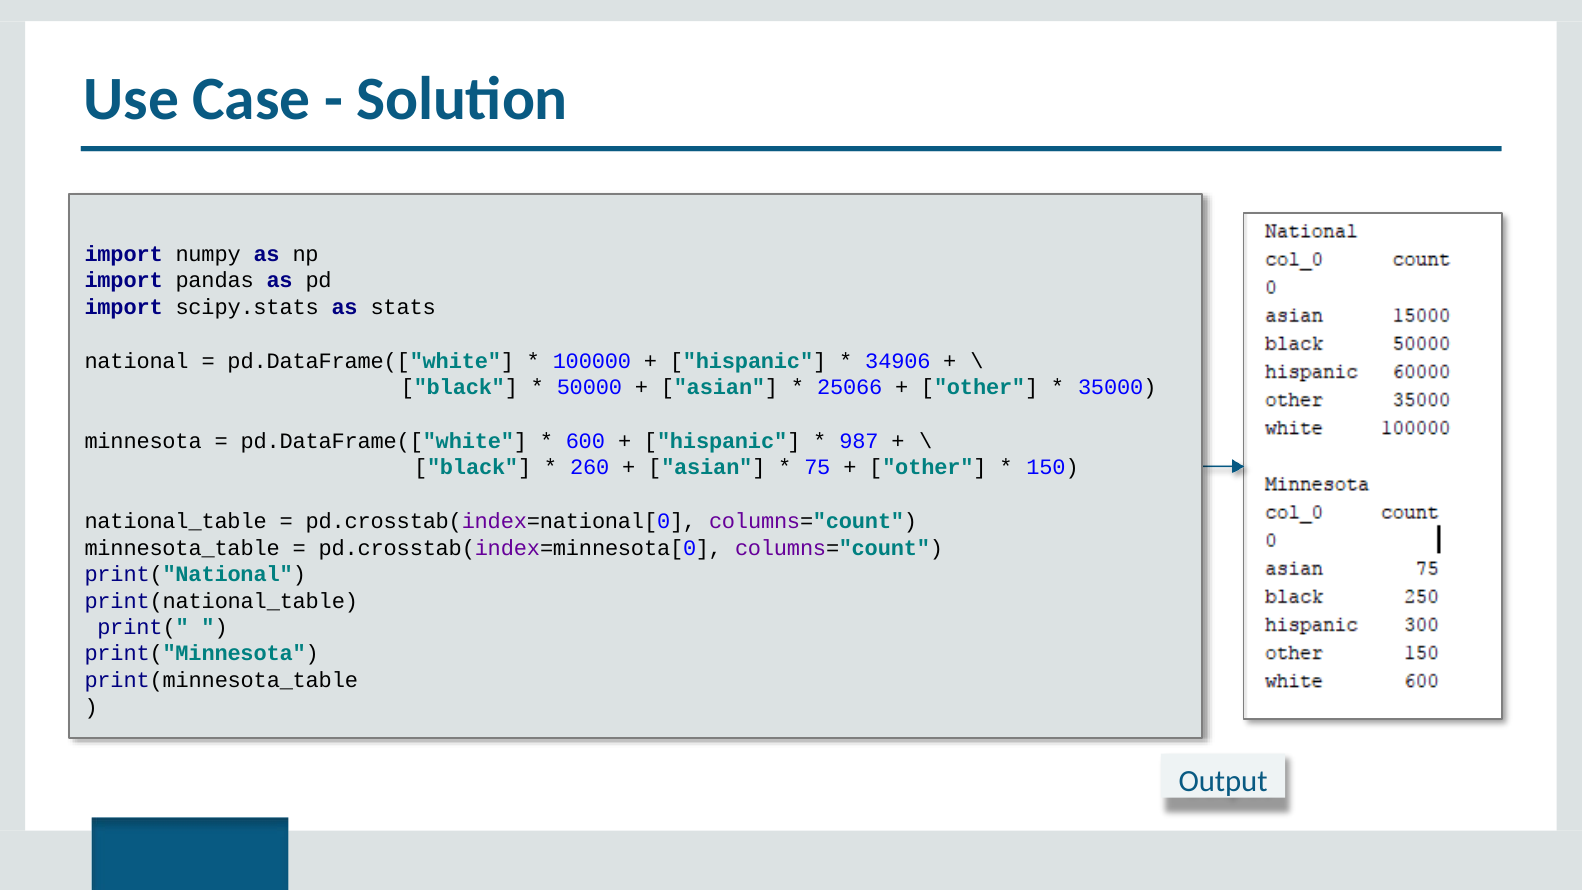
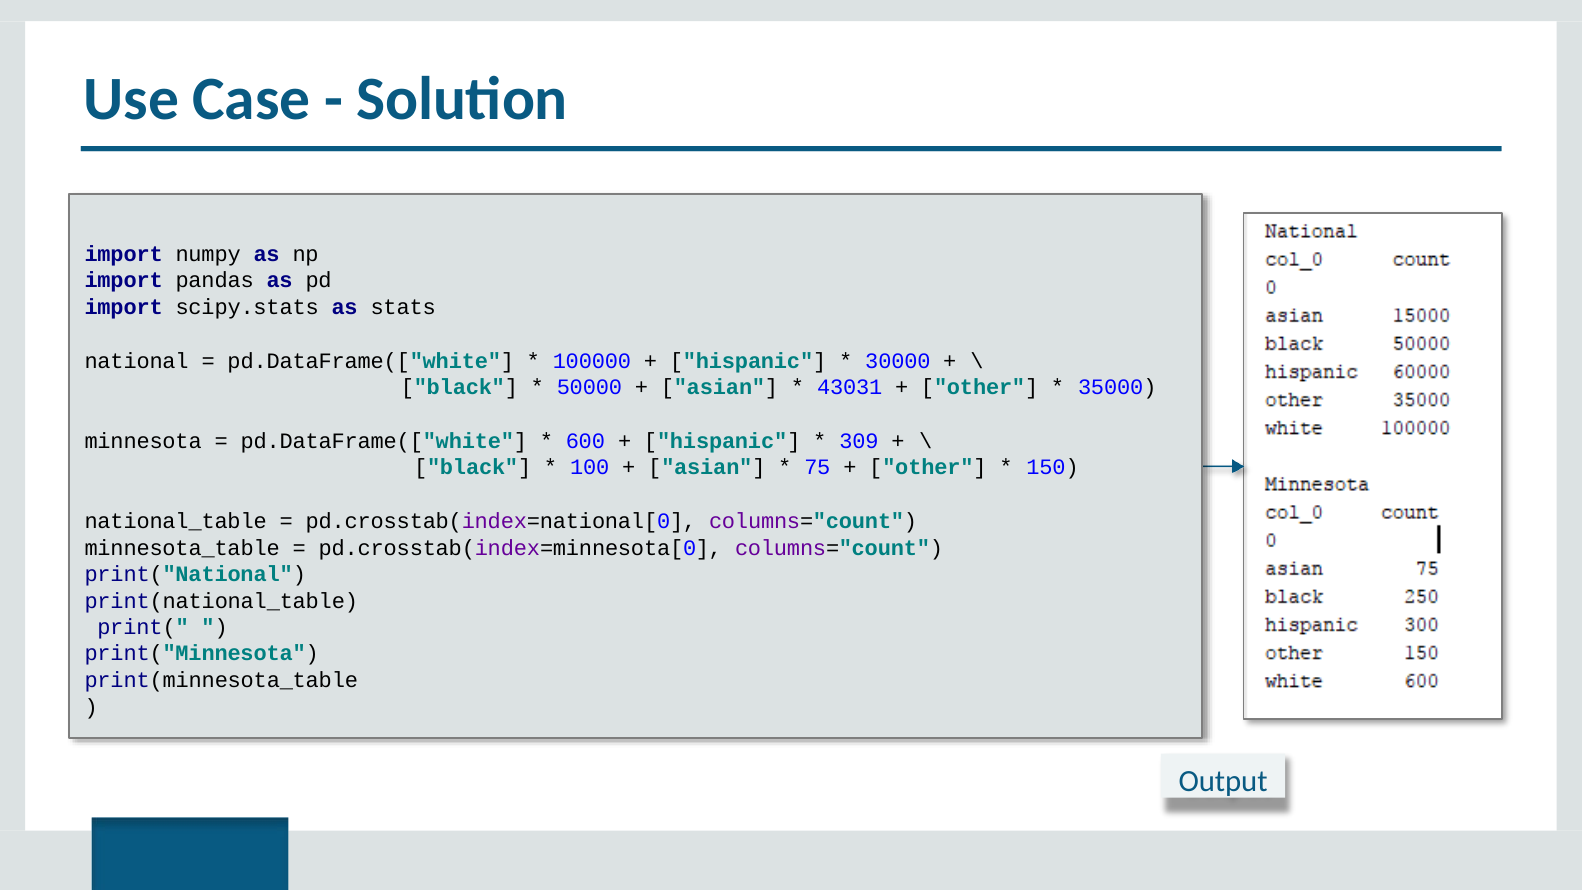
34906: 34906 -> 30000 (898, 361)
25066: 25066 -> 43031 (850, 387)
987: 987 -> 309 (859, 441)
260: 260 -> 100 (590, 468)
